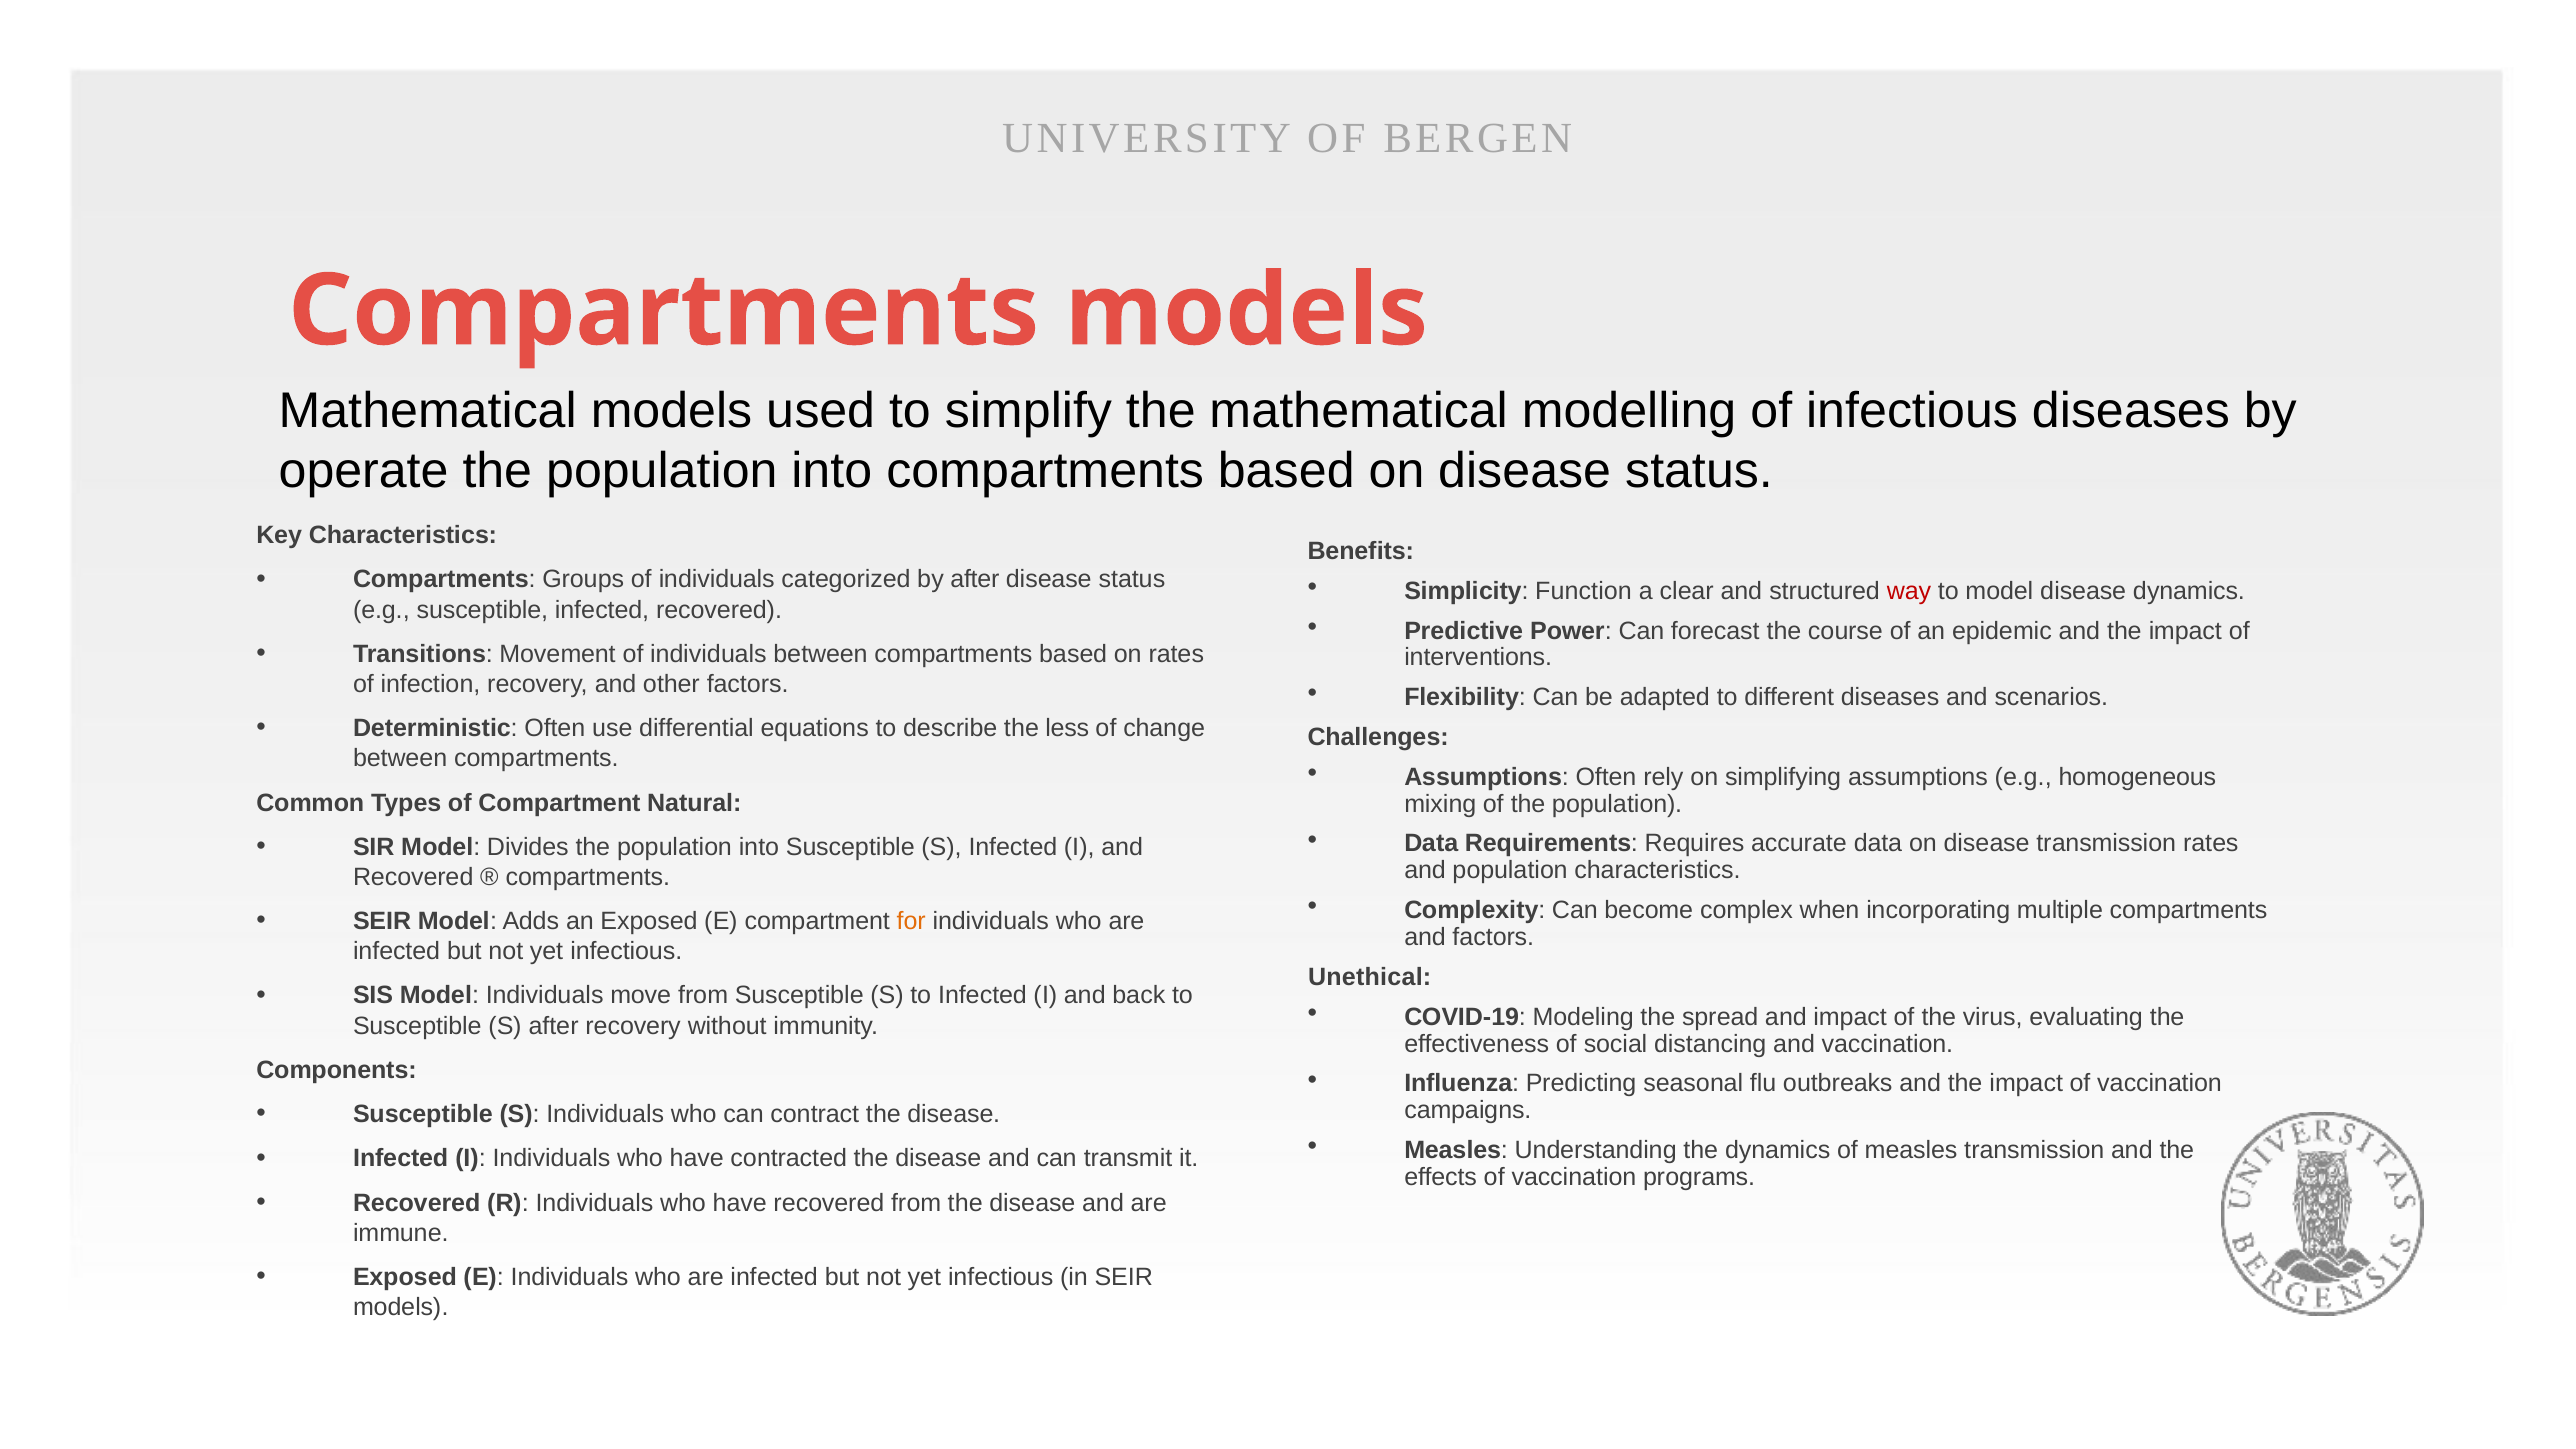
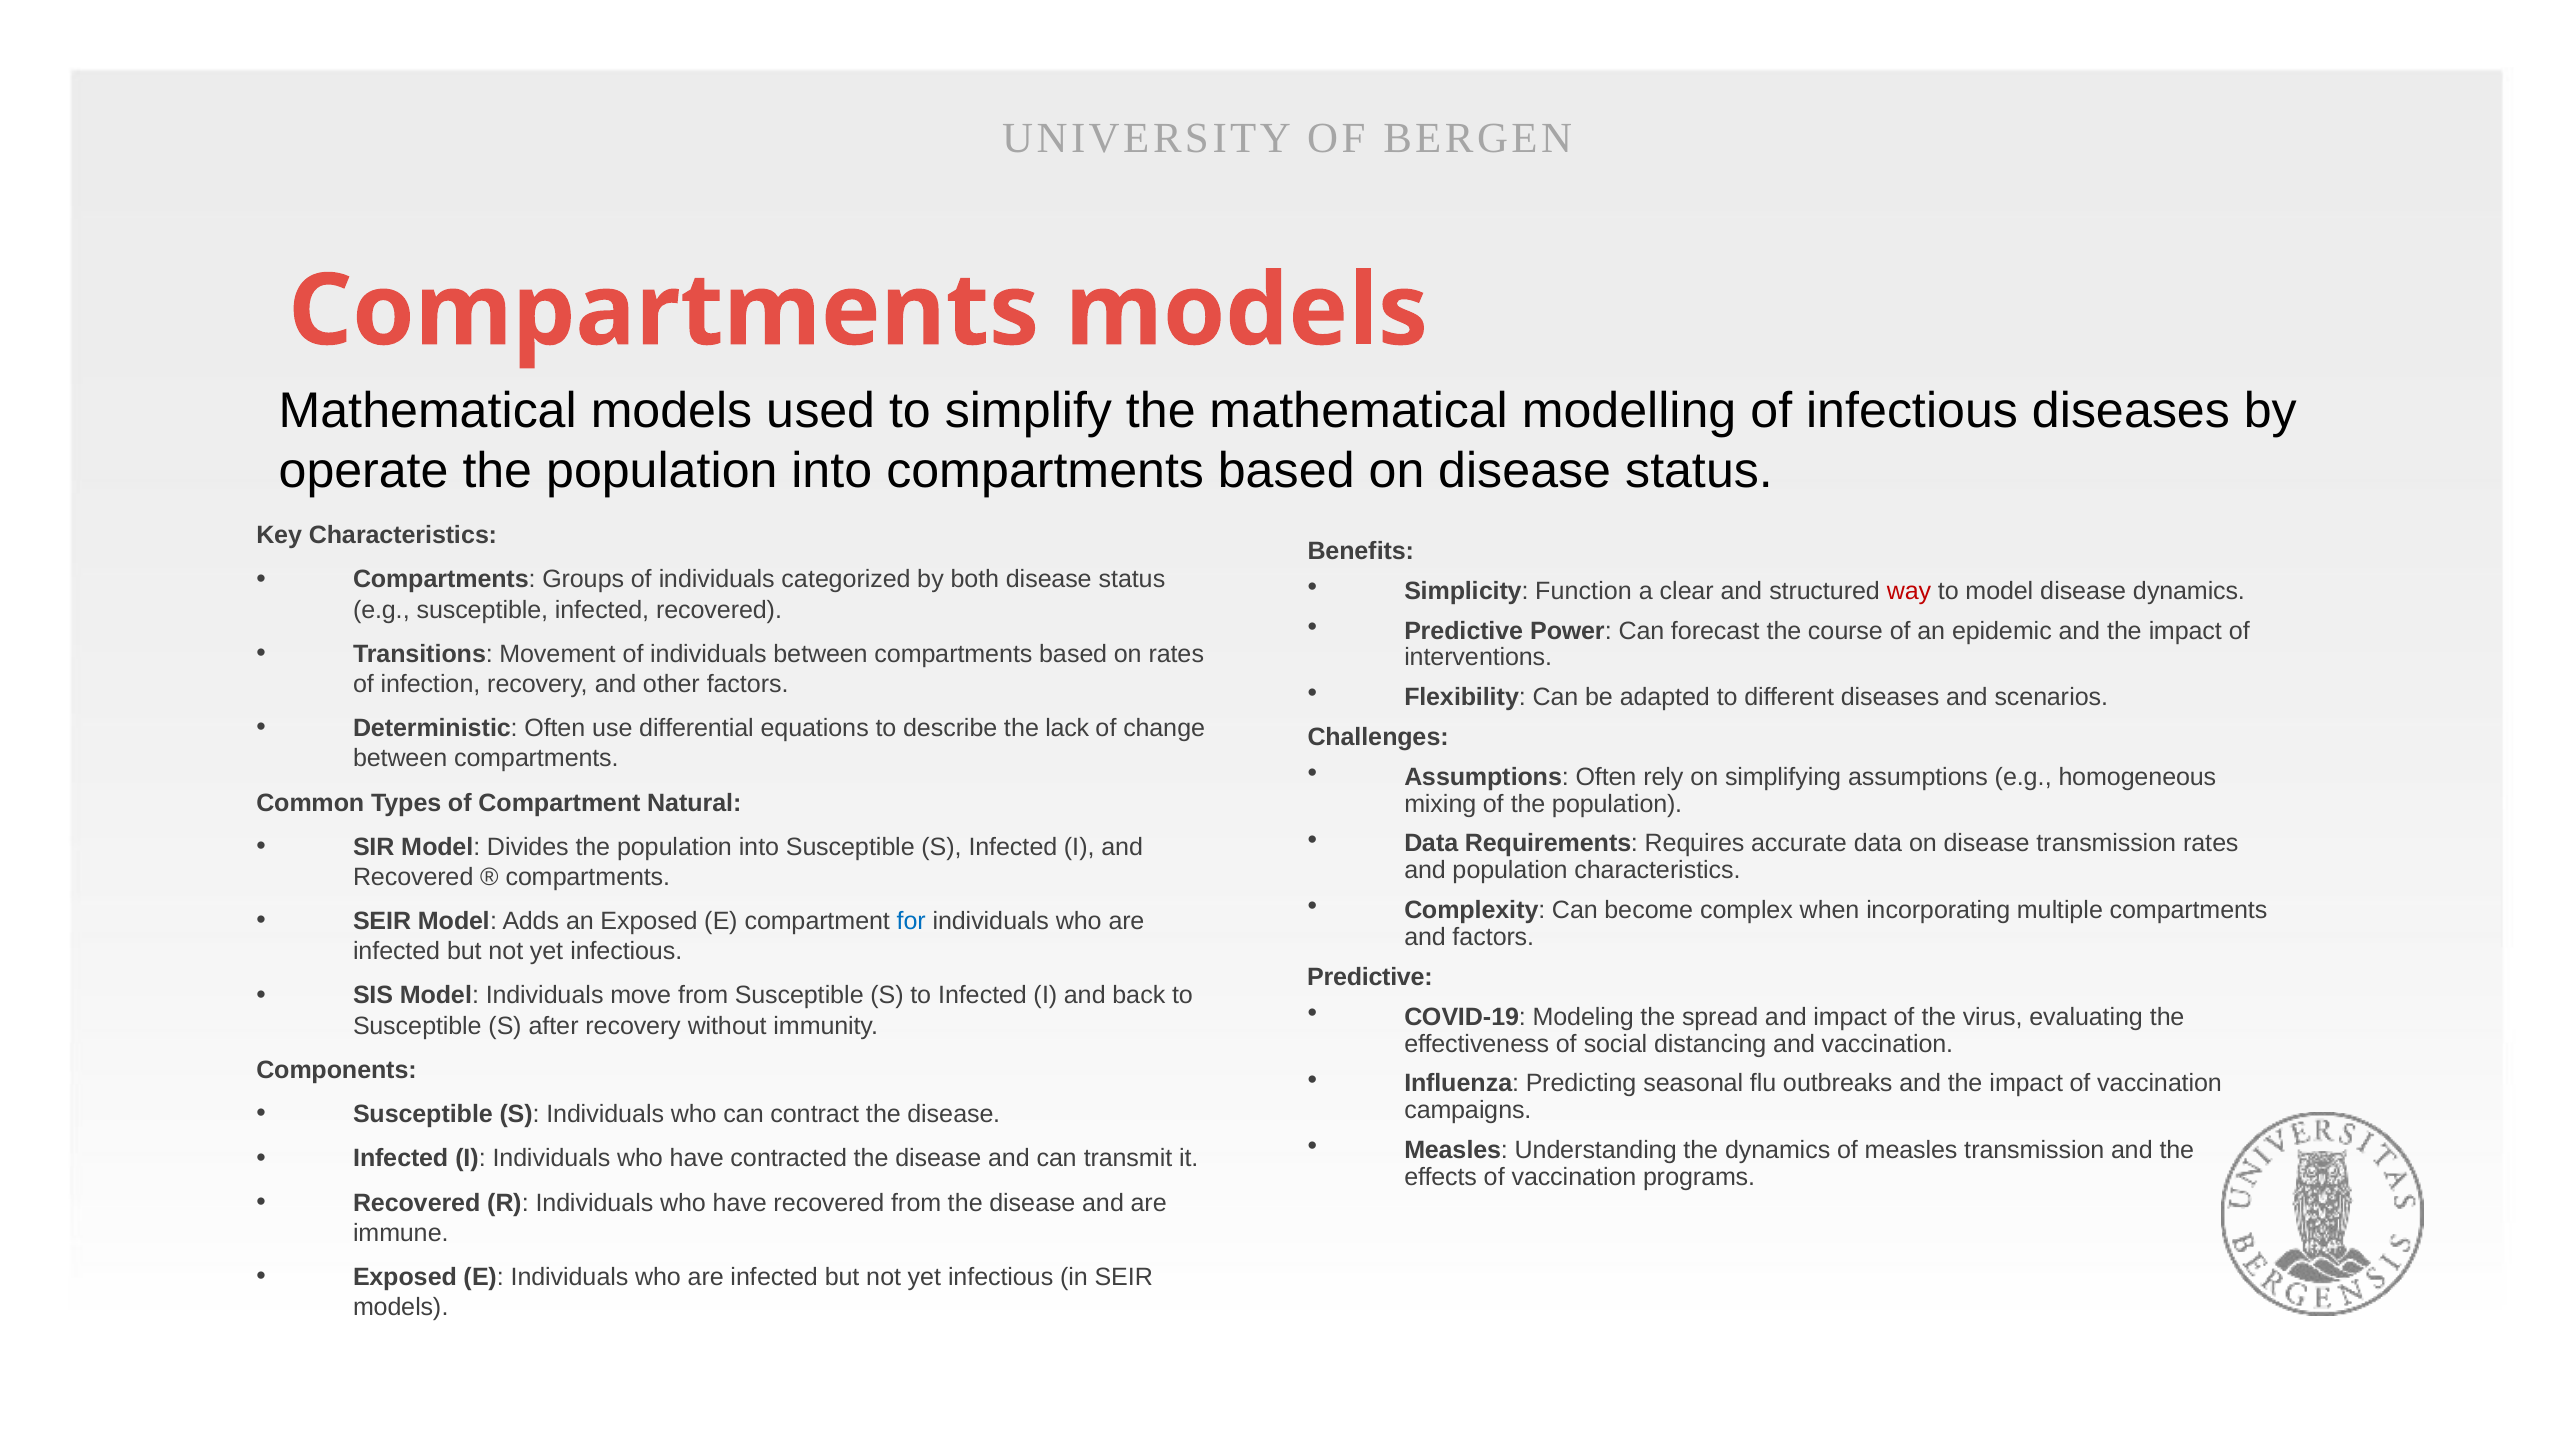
by after: after -> both (975, 580)
less: less -> lack (1067, 728)
for colour: orange -> blue (911, 921)
Unethical: Unethical -> Predictive (1370, 977)
